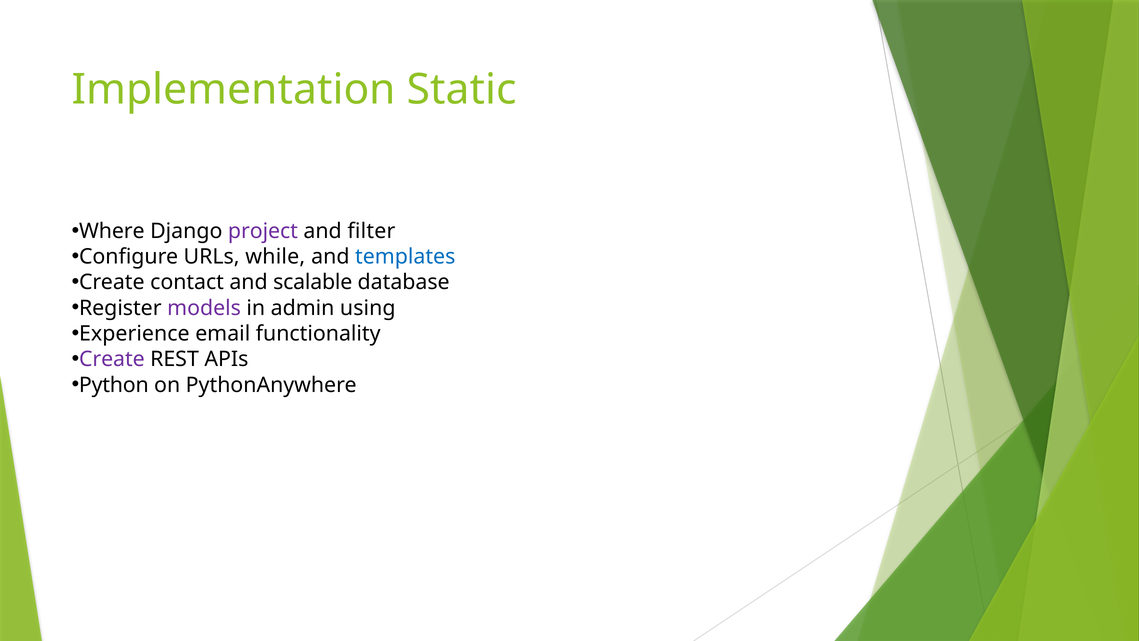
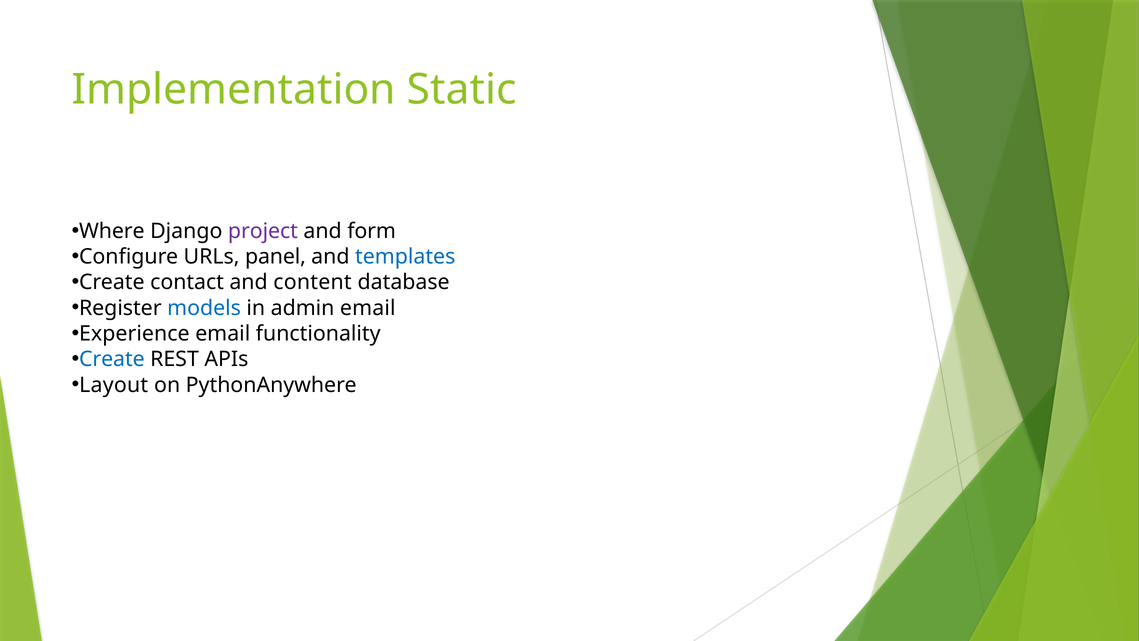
filter: filter -> form (372, 231)
while: while -> panel (275, 257)
scalable: scalable -> content (313, 282)
models colour: purple -> blue (204, 308)
admin using: using -> email (368, 308)
Create colour: purple -> blue (112, 359)
Python: Python -> Layout (114, 385)
